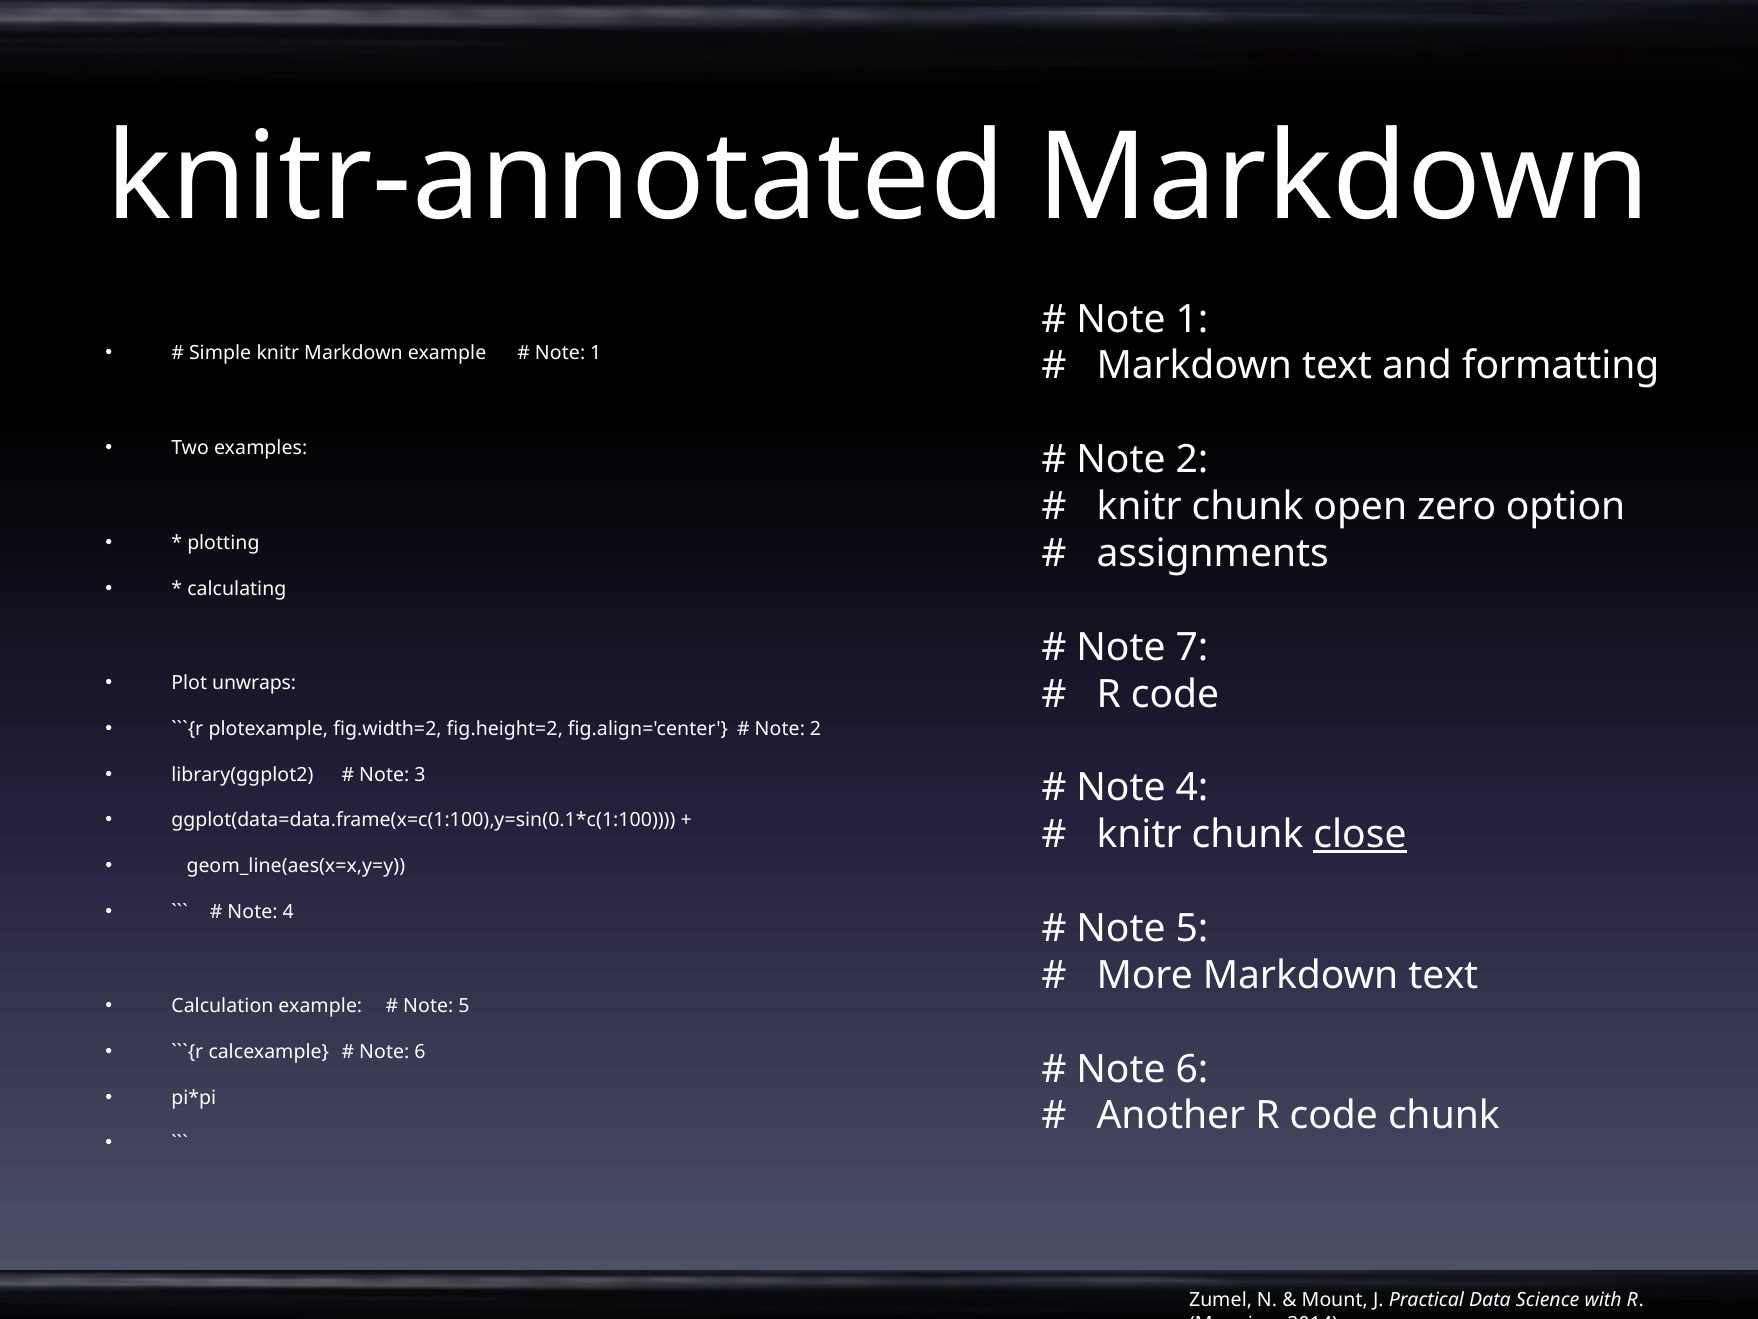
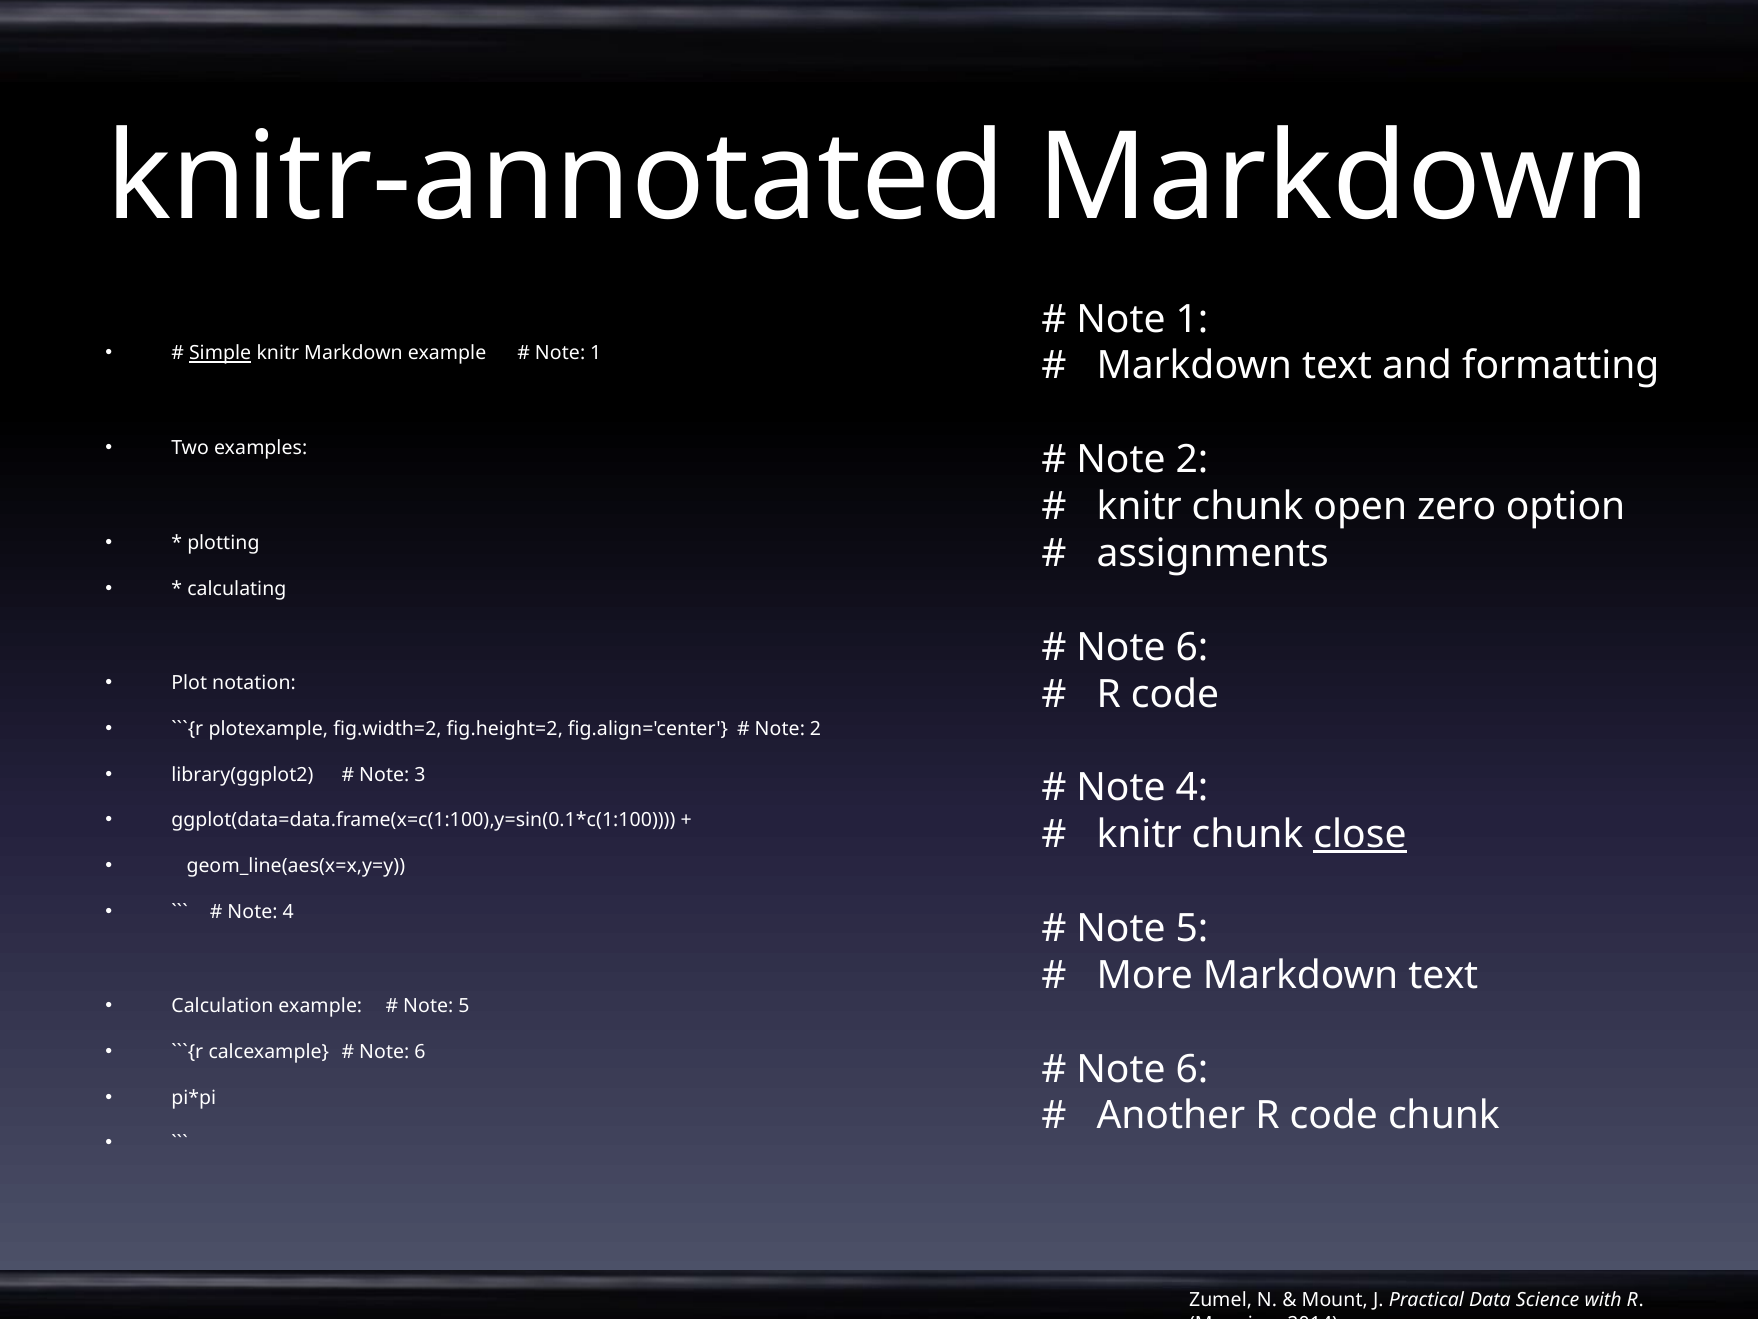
Simple underline: none -> present (220, 353)
7: 7 -> 6 (1192, 647)
unwraps: unwraps -> notation (254, 683)
